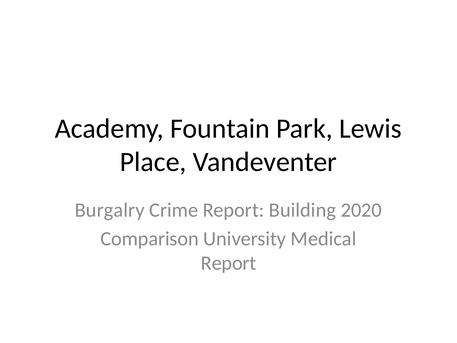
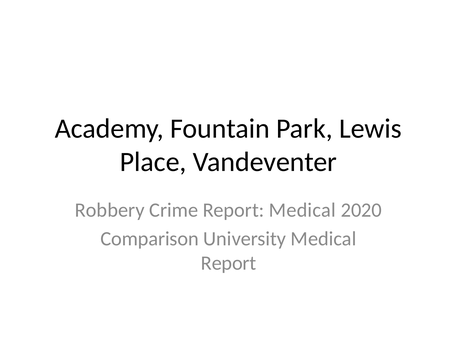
Burgalry: Burgalry -> Robbery (110, 210)
Report Building: Building -> Medical (302, 210)
